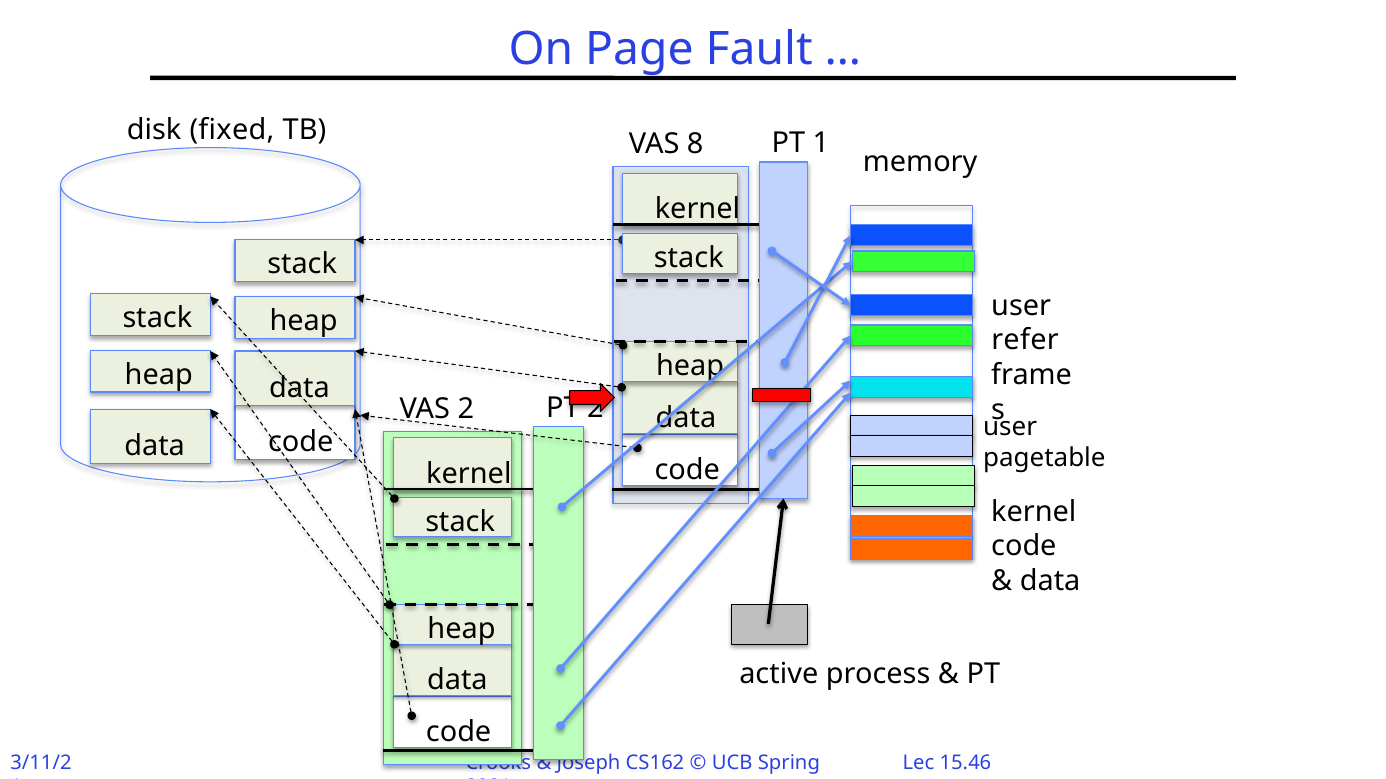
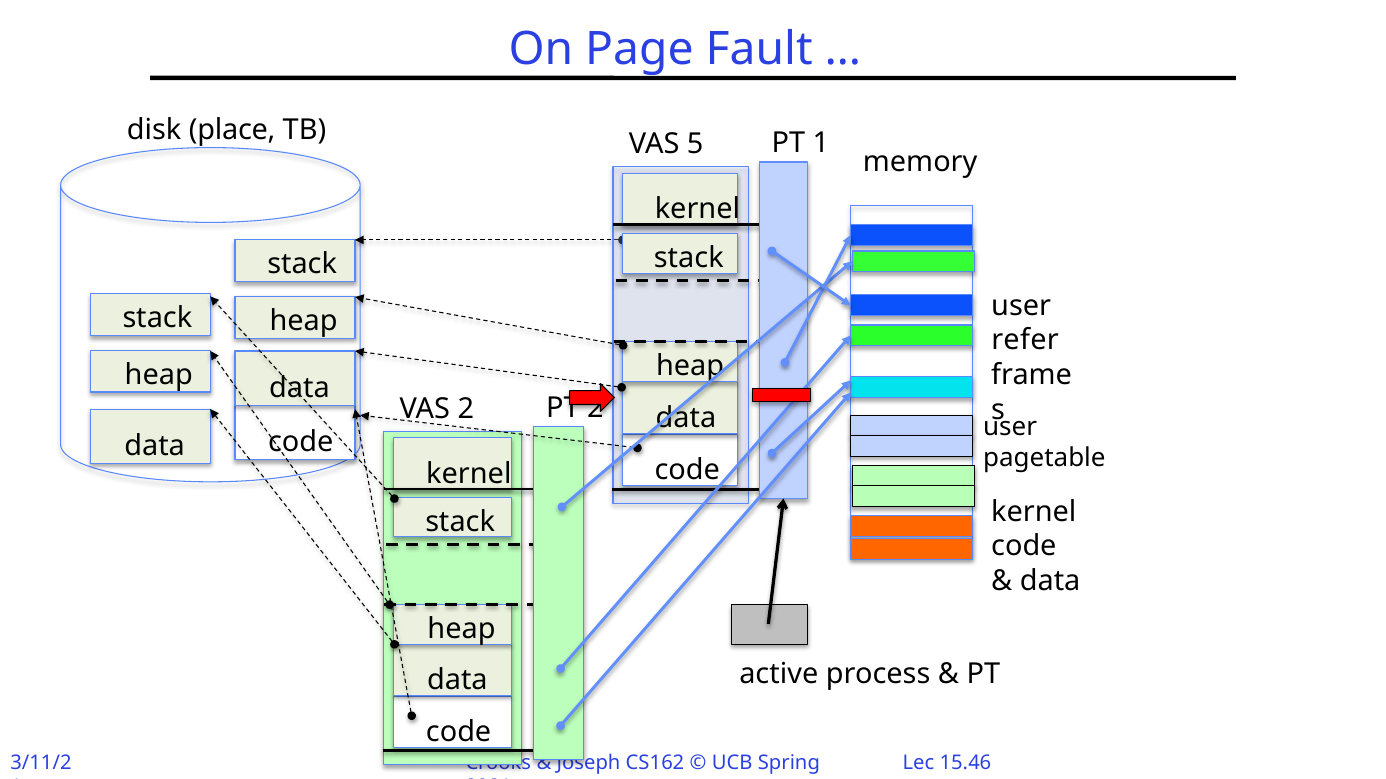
fixed: fixed -> place (232, 130)
8: 8 -> 5 (695, 144)
